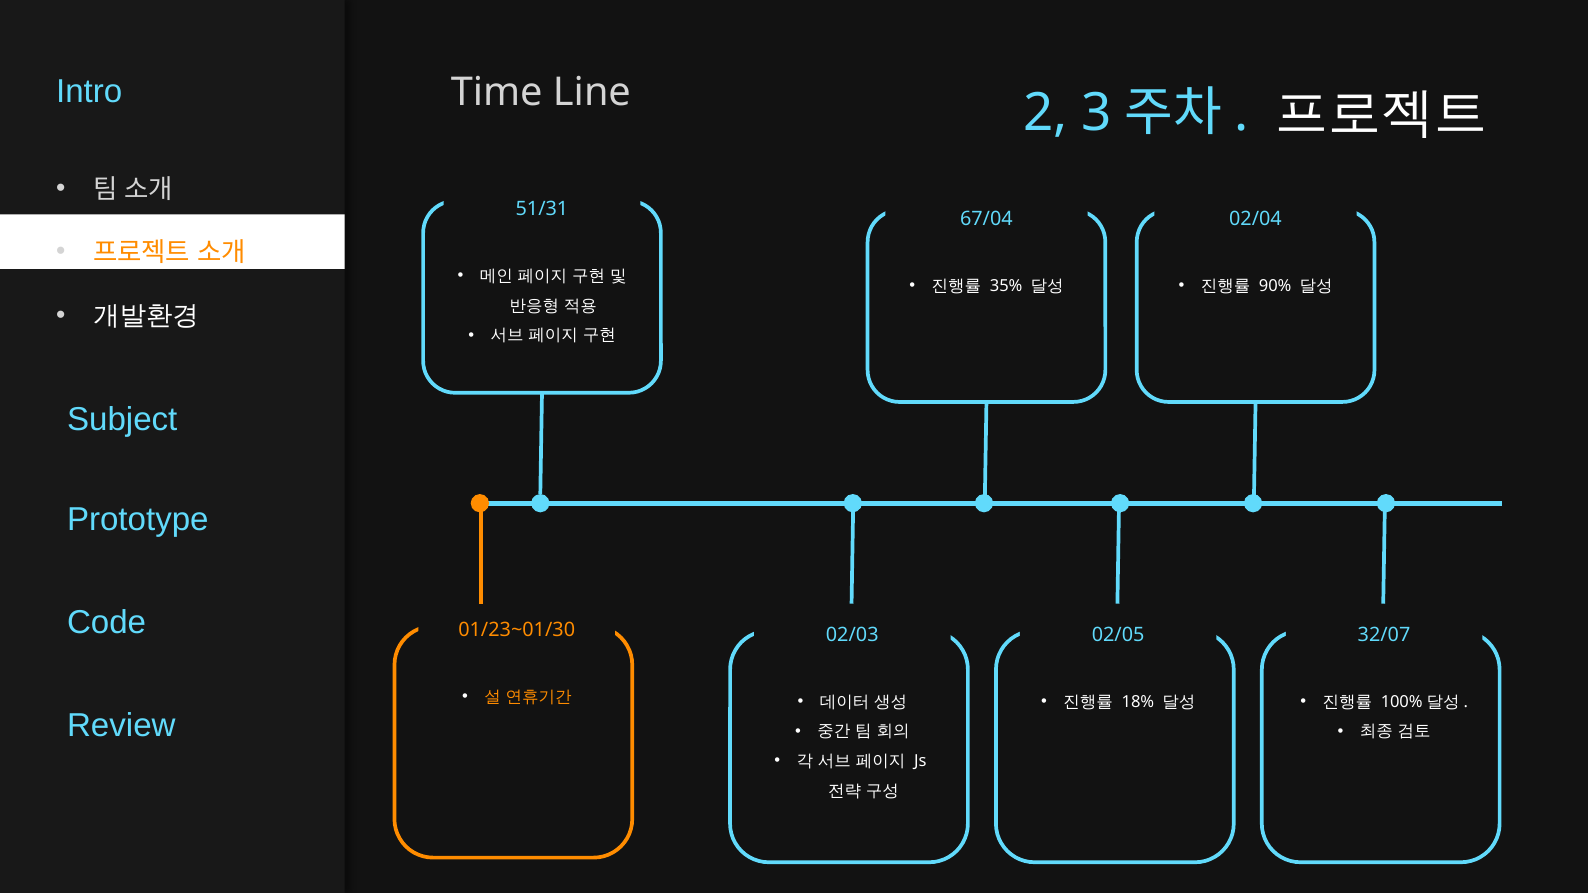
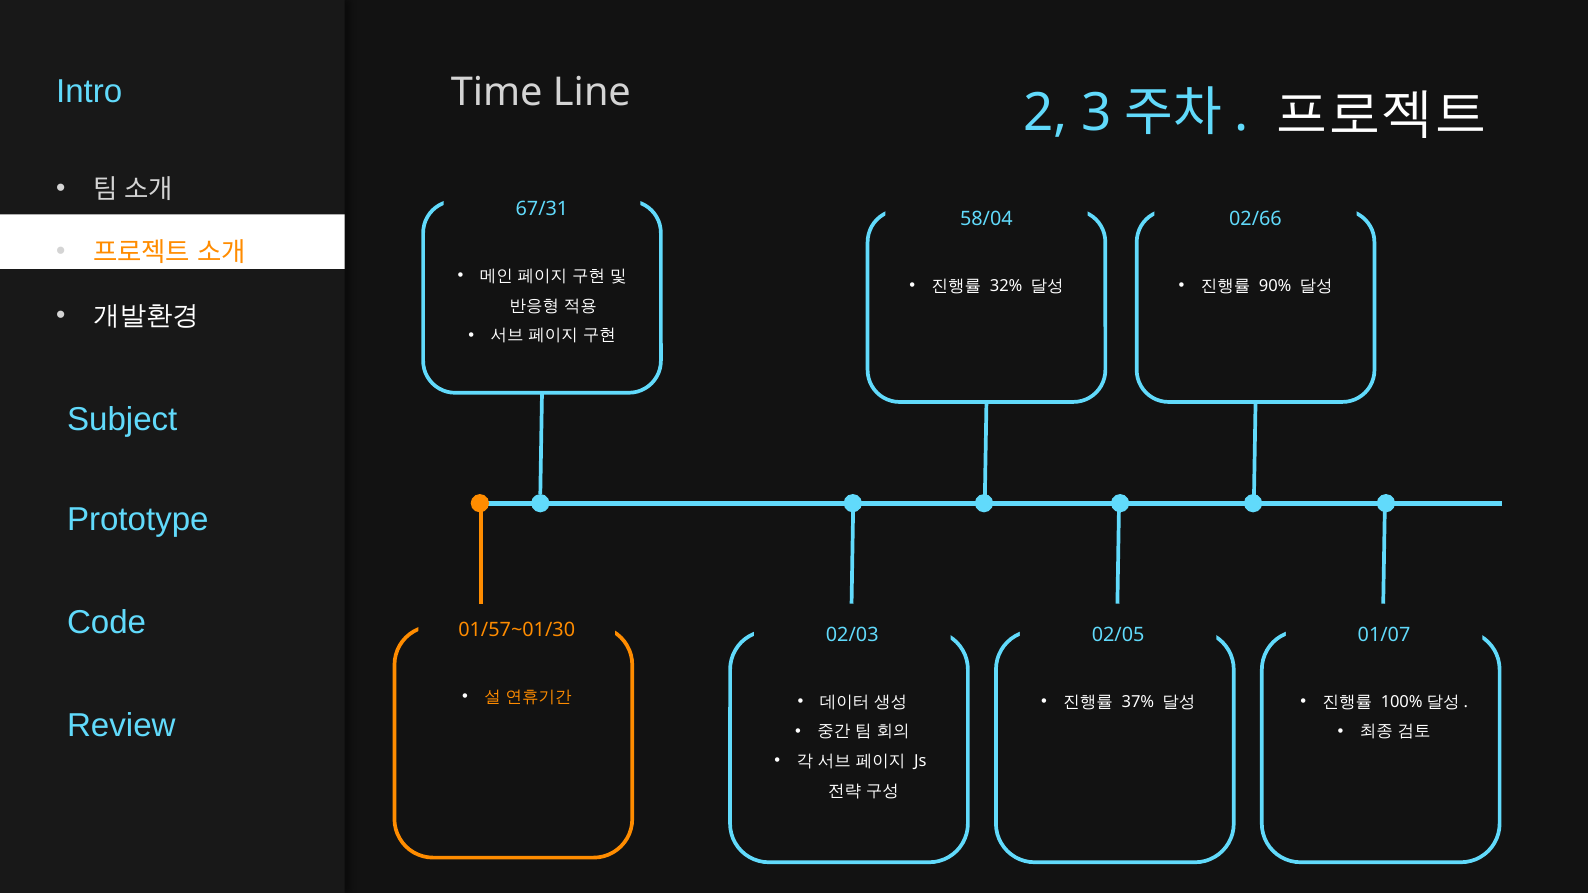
51/31: 51/31 -> 67/31 (542, 209)
67/04: 67/04 -> 58/04 (986, 219)
02/04: 02/04 -> 02/66 (1255, 219)
35%: 35% -> 32% (1006, 286)
01/23~01/30: 01/23~01/30 -> 01/57~01/30 (517, 630)
32/07: 32/07 -> 01/07 (1384, 635)
18%: 18% -> 37% (1138, 702)
